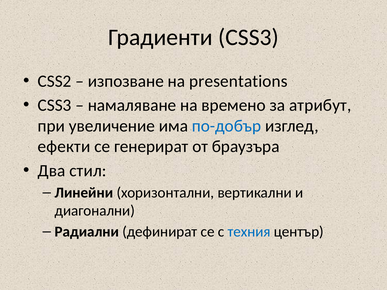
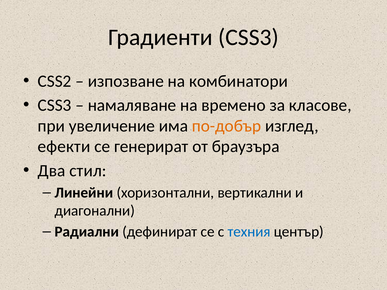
presentations: presentations -> комбинатори (238, 81)
атрибут: атрибут -> класове (320, 105)
по-добър colour: blue -> orange (227, 126)
